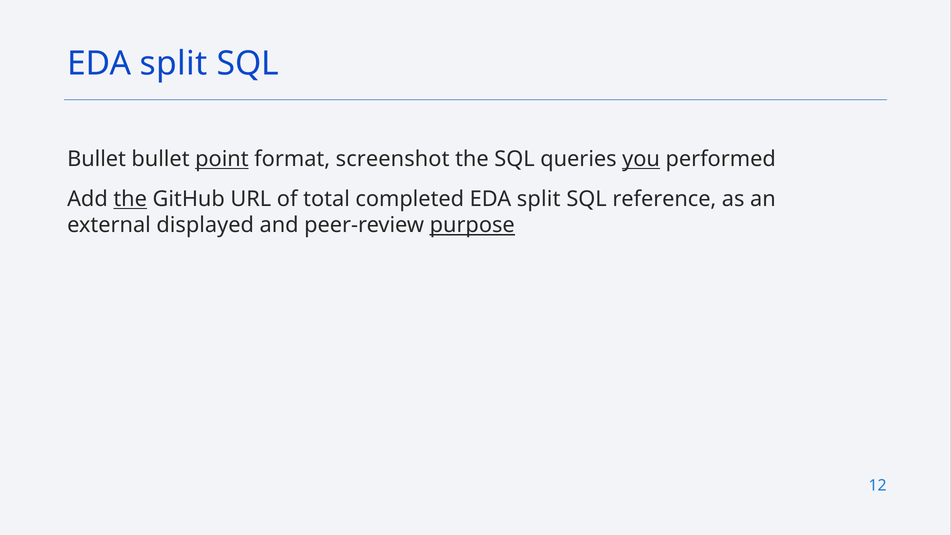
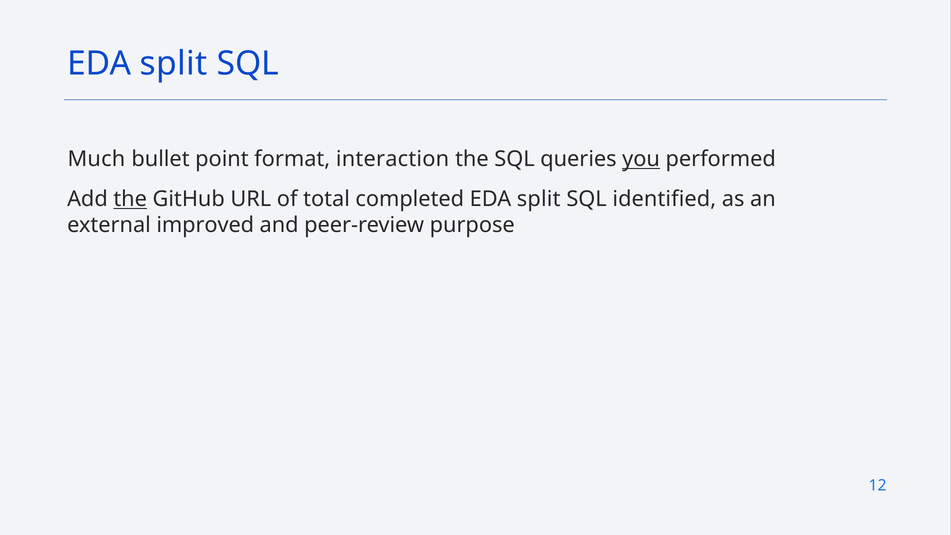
Bullet: Bullet -> Much (96, 159)
point underline: present -> none (222, 159)
screenshot: screenshot -> interaction (393, 159)
reference: reference -> identified (664, 199)
displayed: displayed -> improved (205, 225)
purpose underline: present -> none (472, 225)
